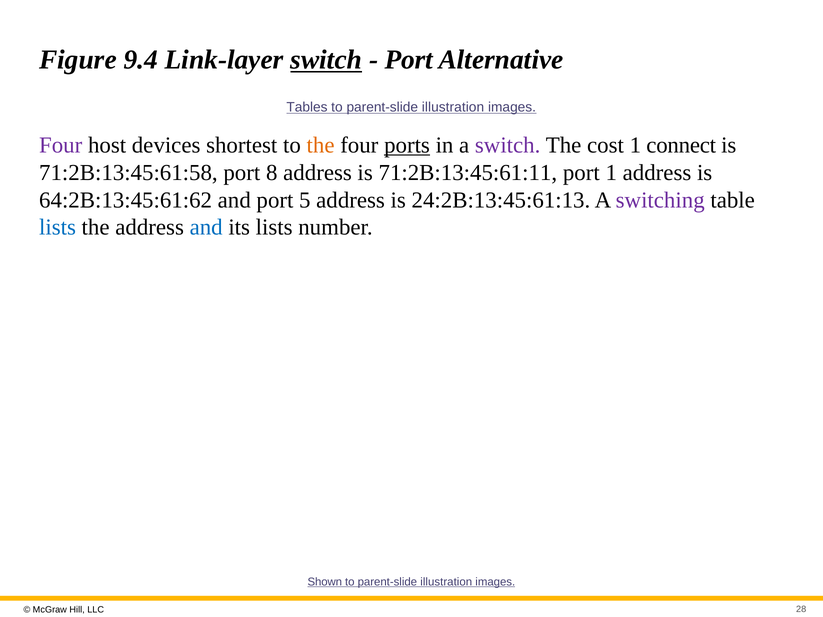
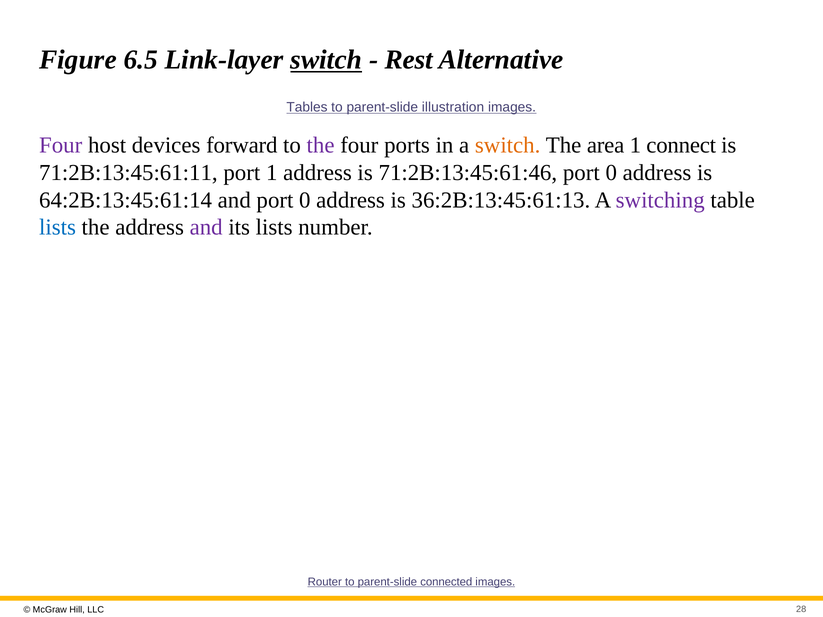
9.4: 9.4 -> 6.5 (141, 60)
Port: Port -> Rest (409, 60)
shortest: shortest -> forward (242, 145)
the colour: orange -> purple (321, 145)
ports underline: present -> none (407, 145)
switch colour: purple -> orange (508, 145)
cost: cost -> area (606, 145)
71:2B:13:45:61:58: 71:2B:13:45:61:58 -> 71:2B:13:45:61:11 (128, 173)
port 8: 8 -> 1 (272, 173)
71:2B:13:45:61:11: 71:2B:13:45:61:11 -> 71:2B:13:45:61:46 (468, 173)
1: 1 -> 0 (611, 173)
64:2B:13:45:61:62: 64:2B:13:45:61:62 -> 64:2B:13:45:61:14 (126, 200)
and port 5: 5 -> 0 (305, 200)
24:2B:13:45:61:13: 24:2B:13:45:61:13 -> 36:2B:13:45:61:13 (501, 200)
and colour: blue -> purple (206, 228)
Shown: Shown -> Router (325, 582)
illustration: illustration -> connected (446, 582)
